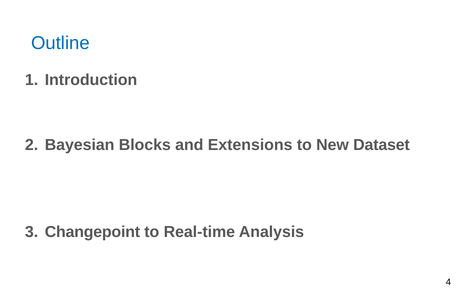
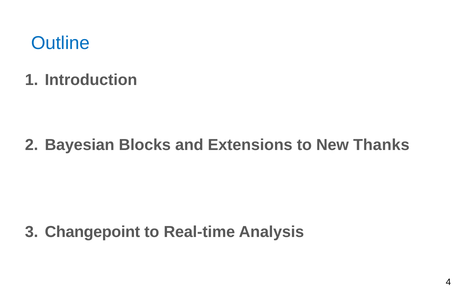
Dataset: Dataset -> Thanks (381, 145)
